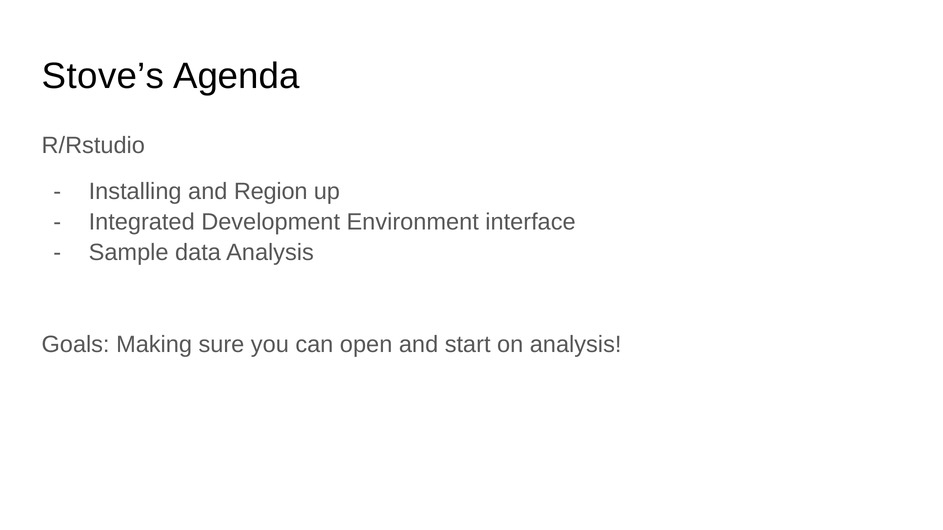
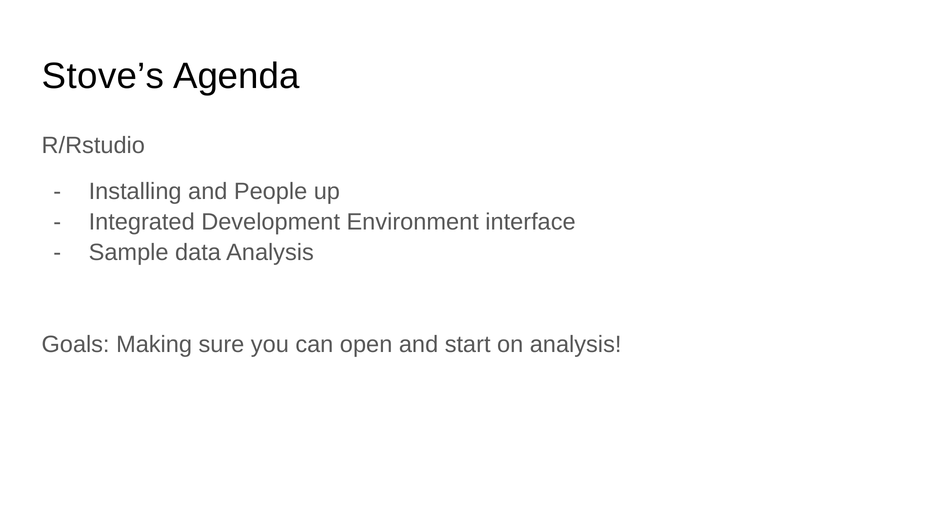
Region: Region -> People (271, 192)
